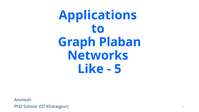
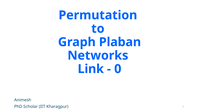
Applications: Applications -> Permutation (98, 15)
Like: Like -> Link (91, 69)
5: 5 -> 0 (118, 69)
